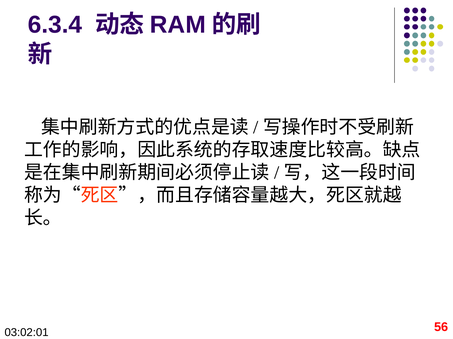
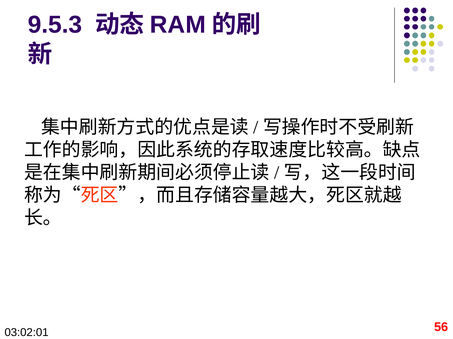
6.3.4: 6.3.4 -> 9.5.3 (55, 25)
